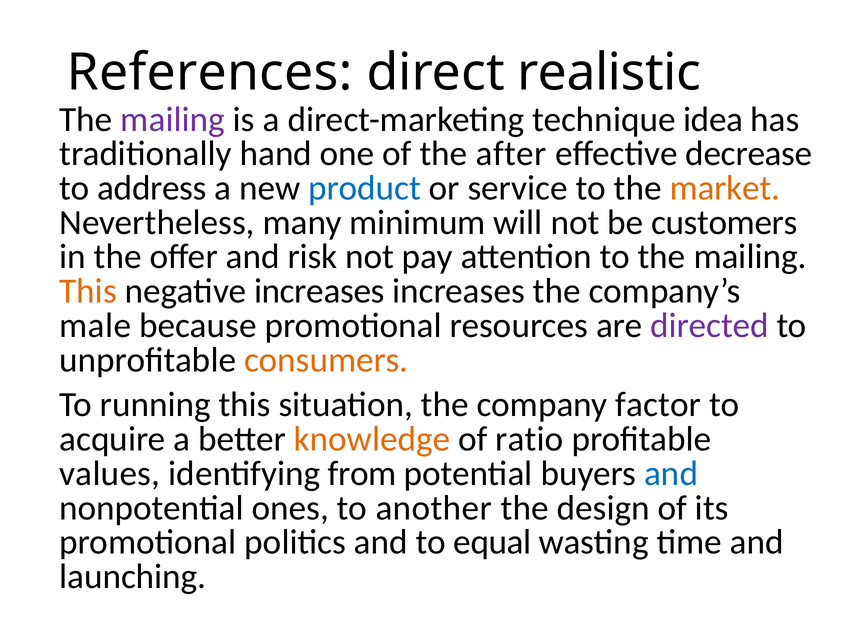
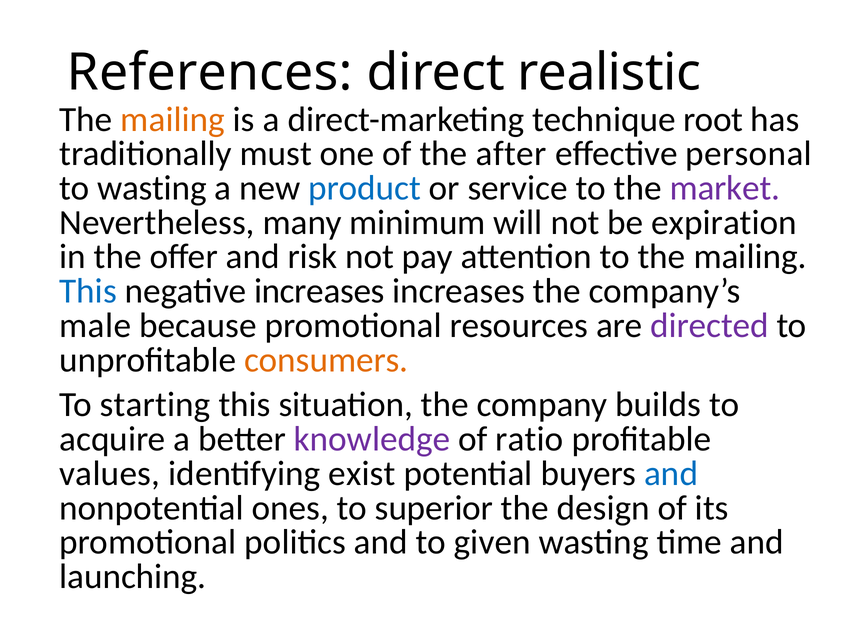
mailing colour: purple -> orange (173, 119)
idea: idea -> root (713, 119)
hand: hand -> must (276, 154)
decrease: decrease -> personal (749, 154)
to address: address -> wasting (152, 188)
market colour: orange -> purple (725, 188)
customers: customers -> expiration (724, 222)
This colour: orange -> blue (88, 291)
running: running -> starting (155, 404)
factor: factor -> builds (658, 404)
knowledge colour: orange -> purple (372, 439)
from: from -> exist (362, 473)
another: another -> superior (434, 507)
equal: equal -> given (492, 542)
